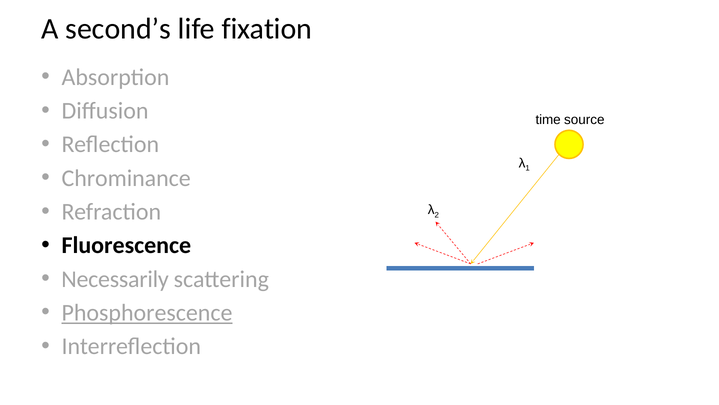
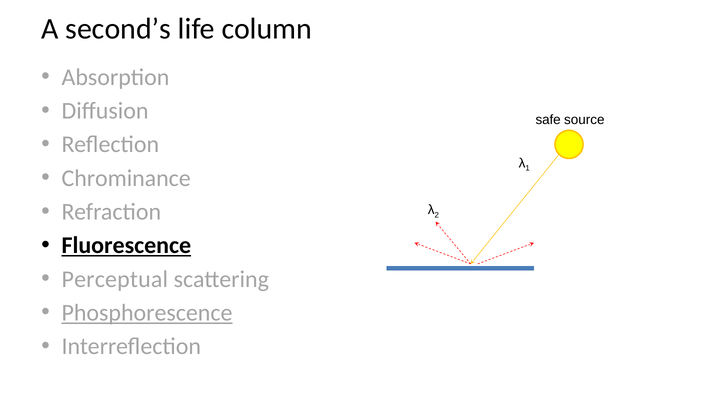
fixation: fixation -> column (267, 29)
time: time -> safe (548, 120)
Fluorescence underline: none -> present (126, 245)
Necessarily: Necessarily -> Perceptual (115, 279)
